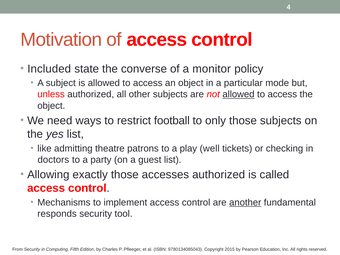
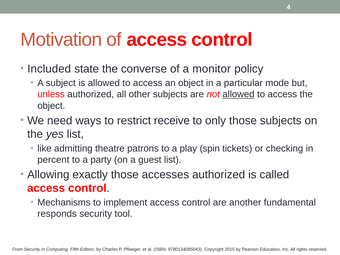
football: football -> receive (172, 121)
well: well -> spin (210, 148)
doctors: doctors -> percent (53, 160)
another underline: present -> none (245, 202)
